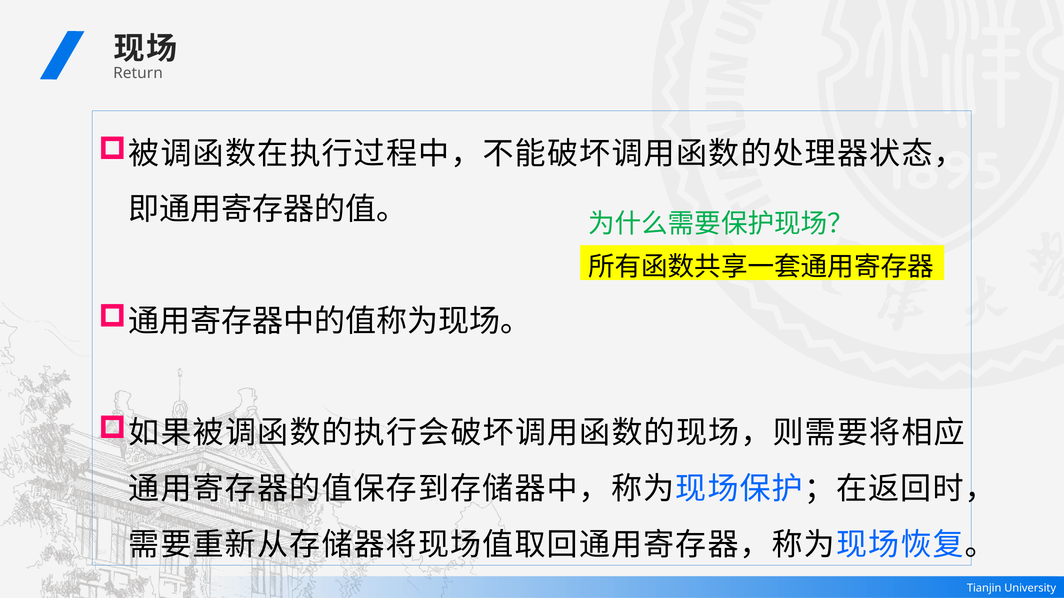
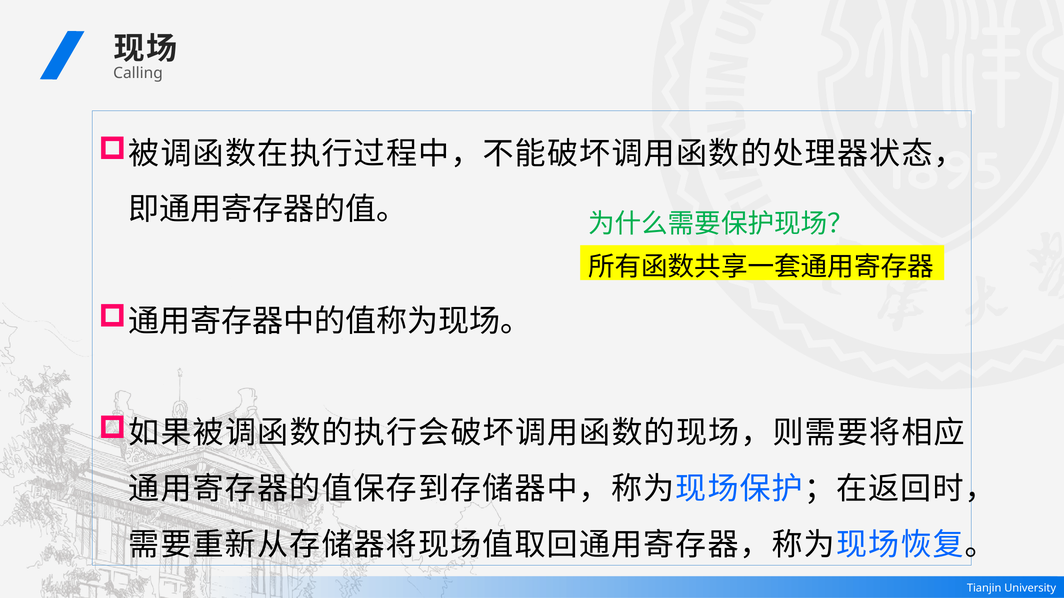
Return: Return -> Calling (138, 73)
